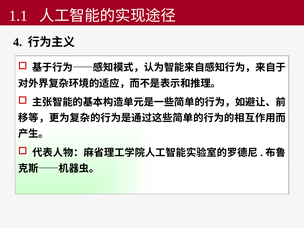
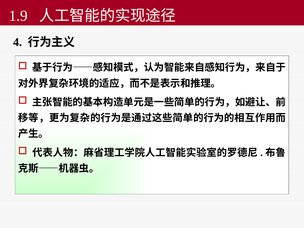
1.1: 1.1 -> 1.9 (18, 16)
